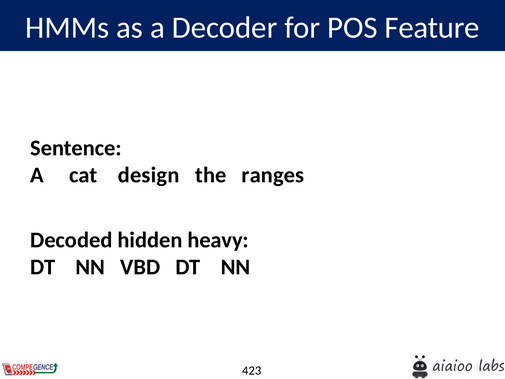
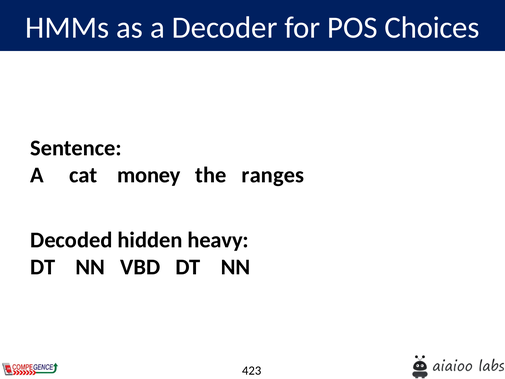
Feature: Feature -> Choices (432, 28)
design: design -> money (149, 175)
